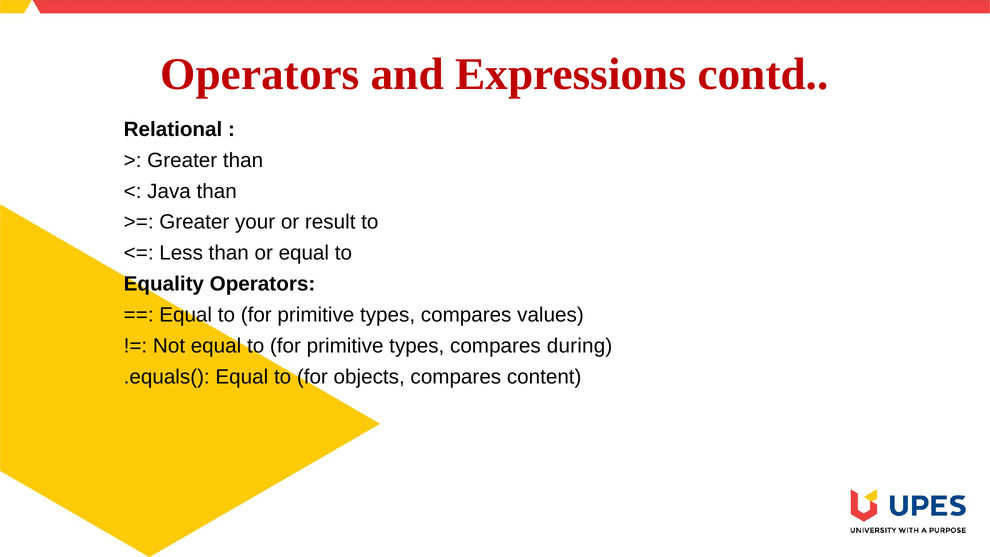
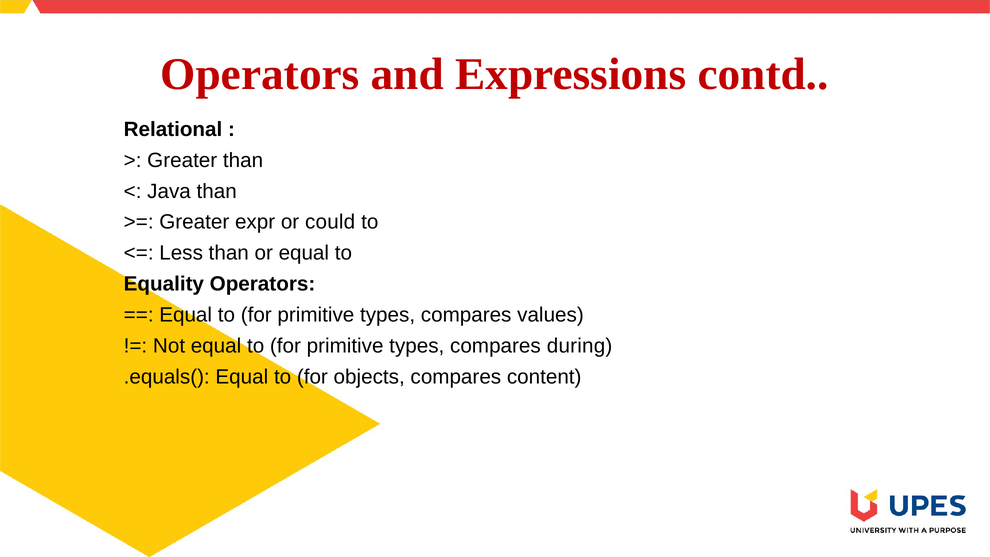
your: your -> expr (255, 222)
result: result -> could (330, 222)
